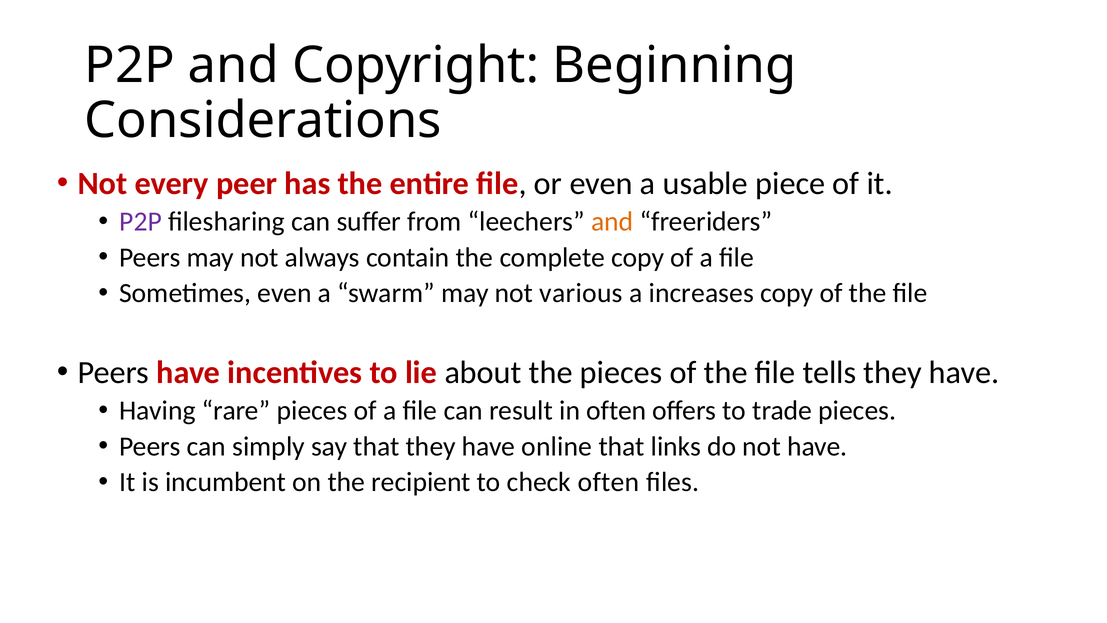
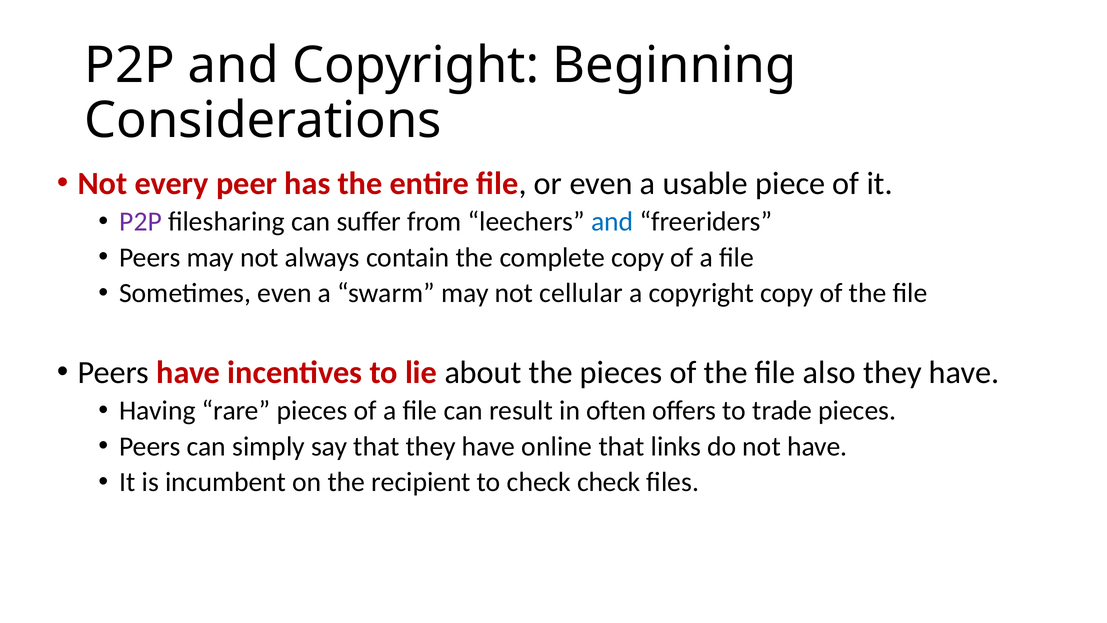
and colour: orange -> blue (612, 222)
various: various -> cellular (581, 293)
a increases: increases -> copyright (701, 293)
tells: tells -> also (829, 372)
check often: often -> check (609, 482)
